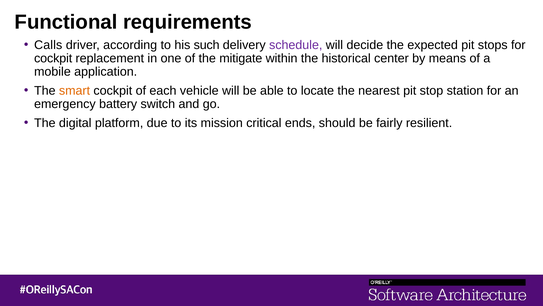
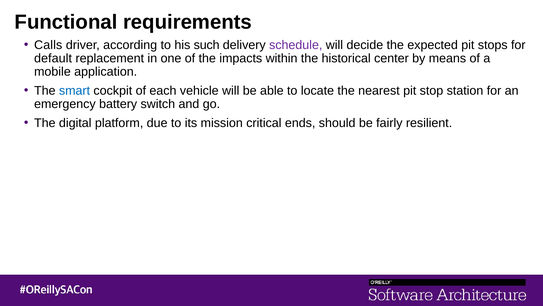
cockpit: cockpit -> default (53, 58)
mitigate: mitigate -> impacts (241, 58)
smart colour: orange -> blue (75, 91)
